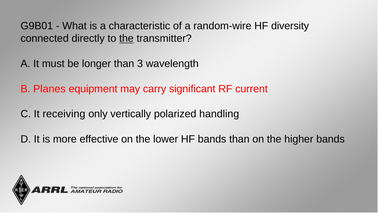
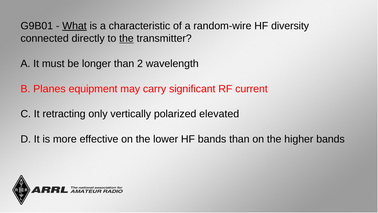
What underline: none -> present (74, 26)
3: 3 -> 2 (140, 64)
receiving: receiving -> retracting (64, 114)
handling: handling -> elevated (219, 114)
